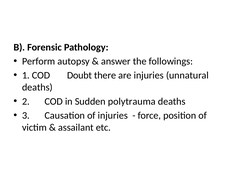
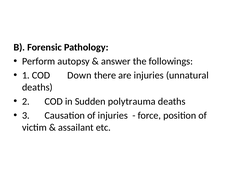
Doubt: Doubt -> Down (79, 76)
